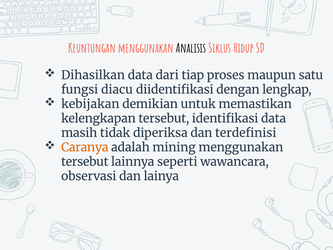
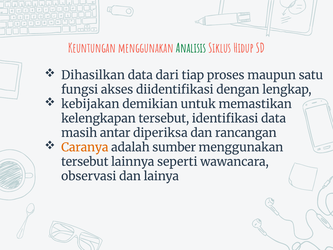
Analisis colour: black -> green (191, 48)
diacu: diacu -> akses (117, 90)
tidak: tidak -> antar (115, 133)
terdefinisi: terdefinisi -> rancangan (246, 133)
mining: mining -> sumber (174, 147)
